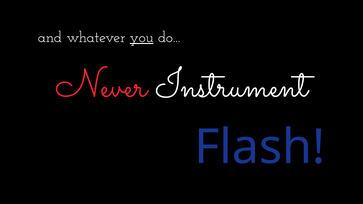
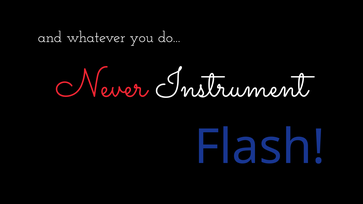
you underline: present -> none (142, 37)
